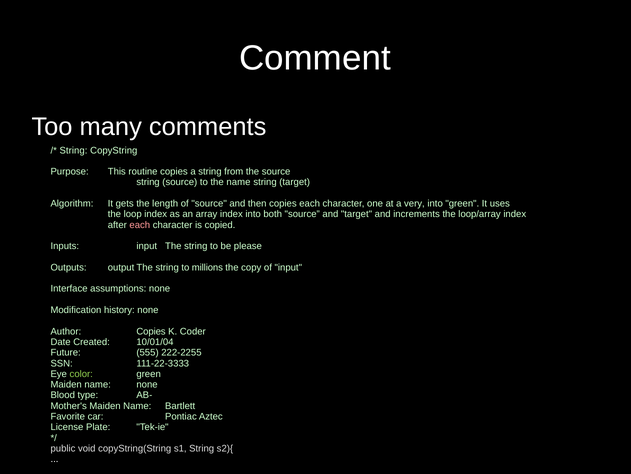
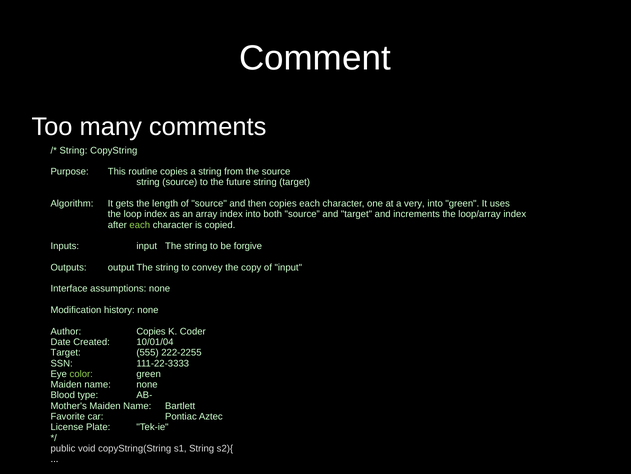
the name: name -> future (239, 182)
each colour: pink -> light green (140, 225)
please: please -> forgive (248, 246)
millions: millions -> convey (207, 267)
Future: Future -> Target (66, 352)
